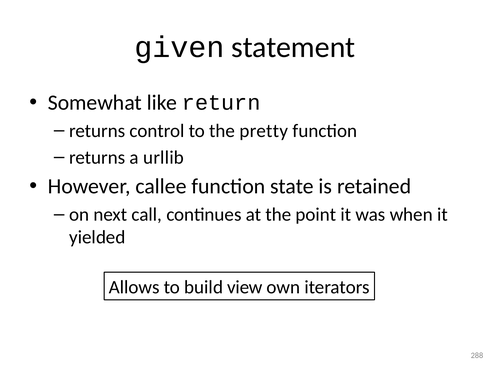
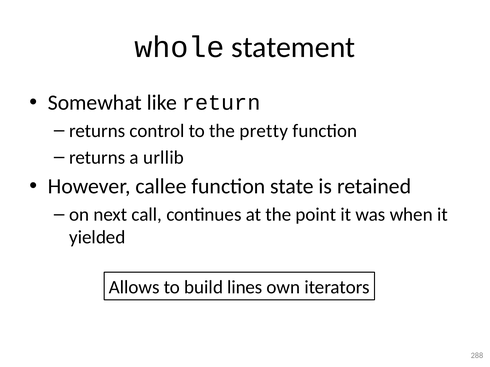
given: given -> whole (180, 47)
view: view -> lines (245, 288)
